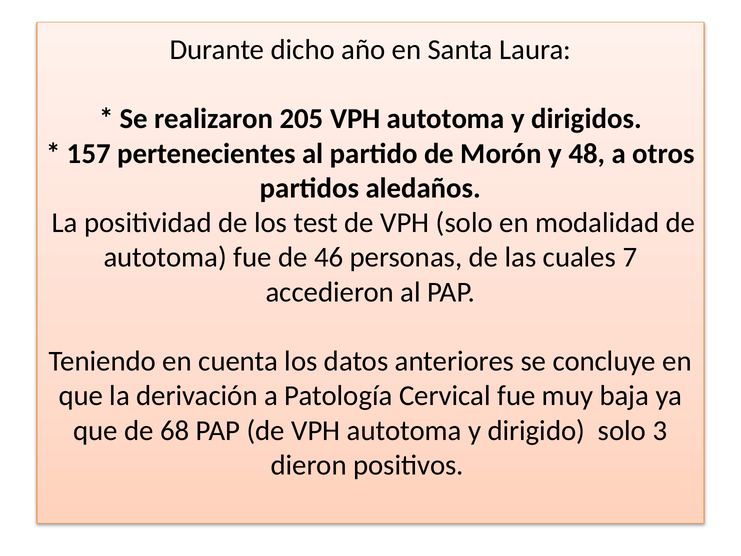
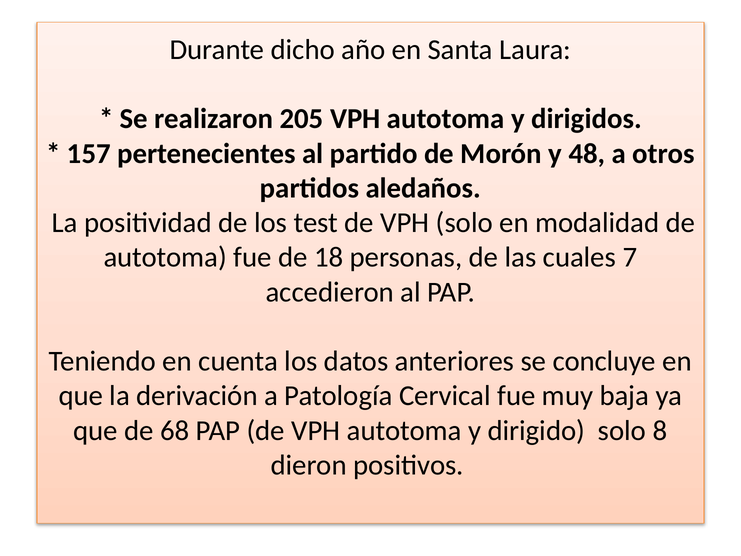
46: 46 -> 18 (329, 257)
3: 3 -> 8 (660, 430)
